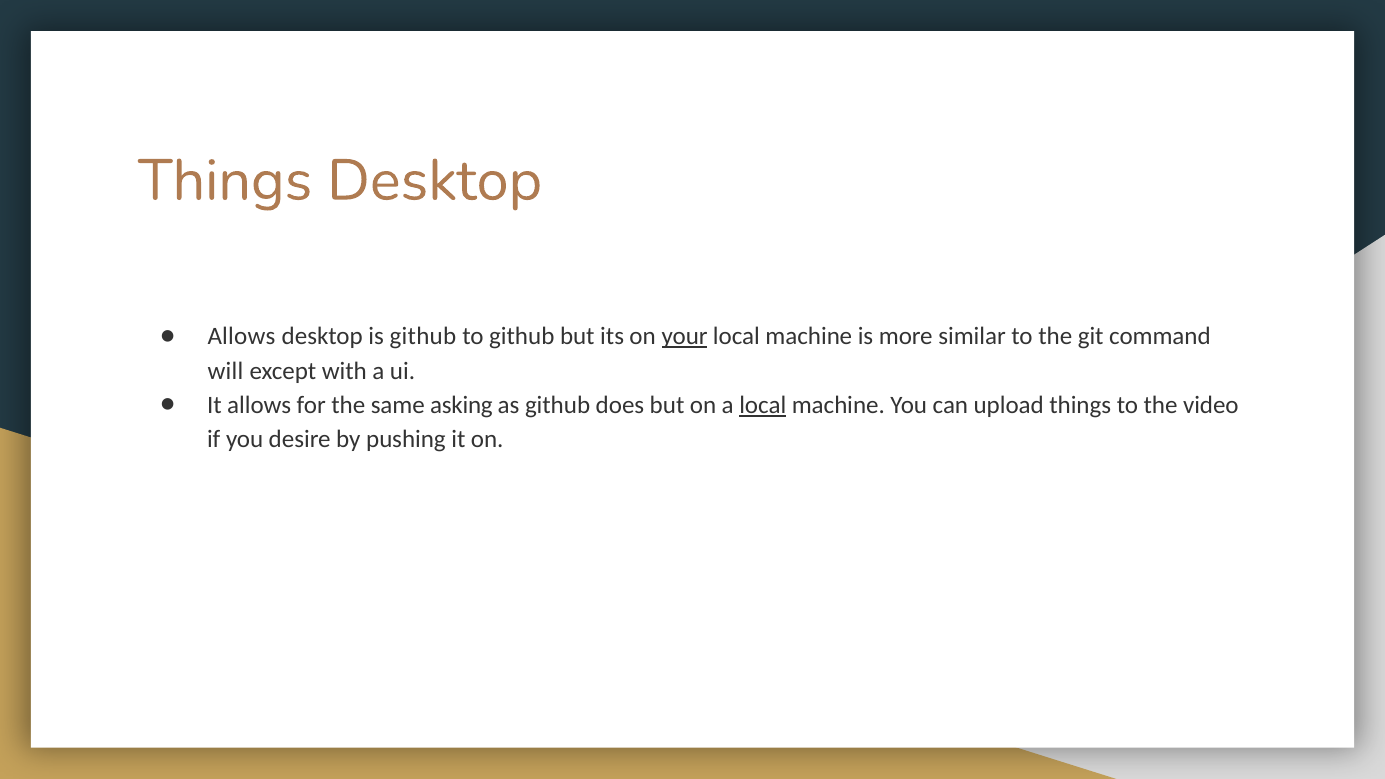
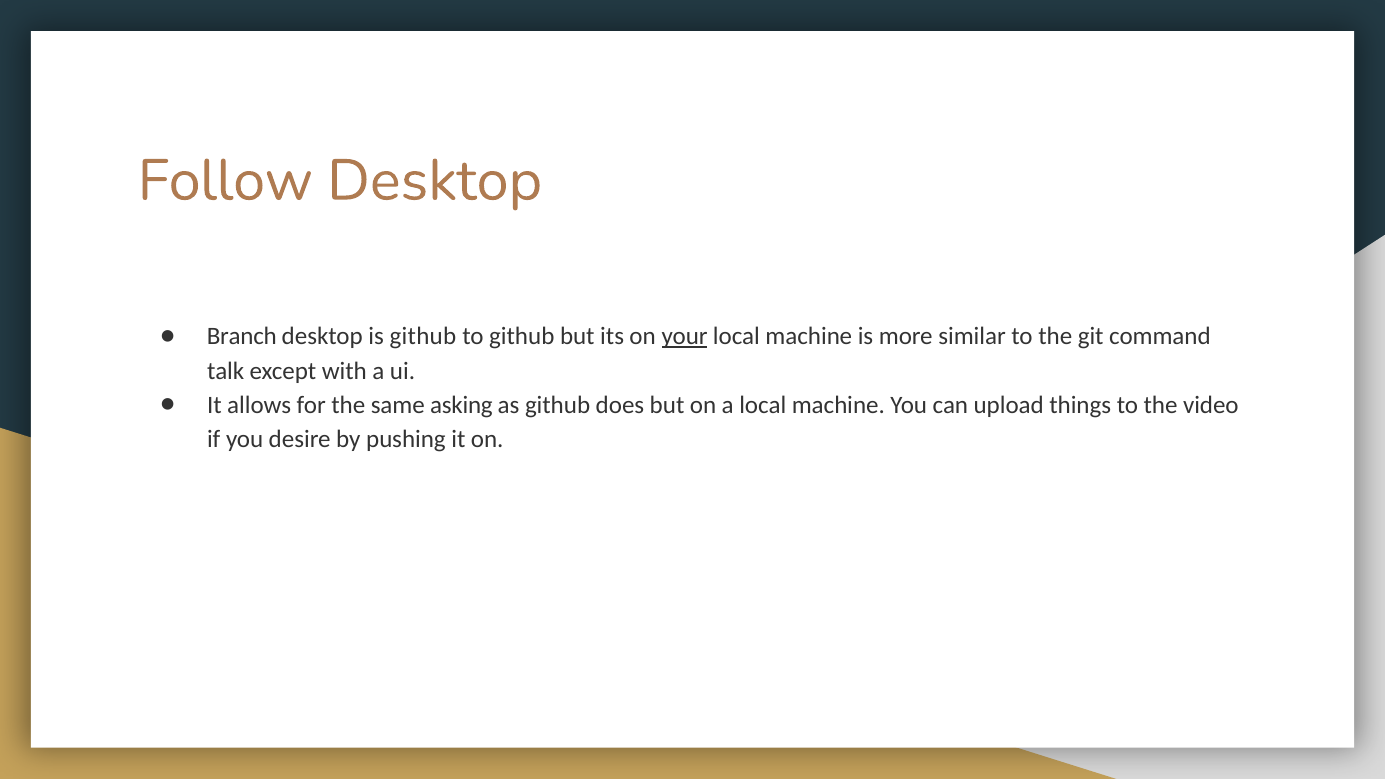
Things: Things -> Follow (225, 181)
Allows: Allows -> Branch (242, 337)
will: will -> talk (226, 371)
local underline: present -> none (763, 405)
